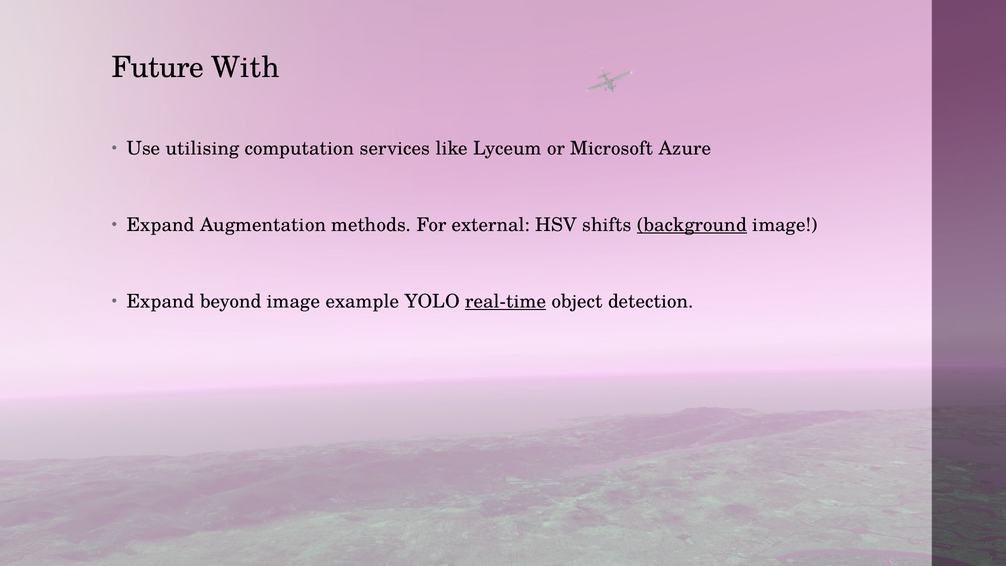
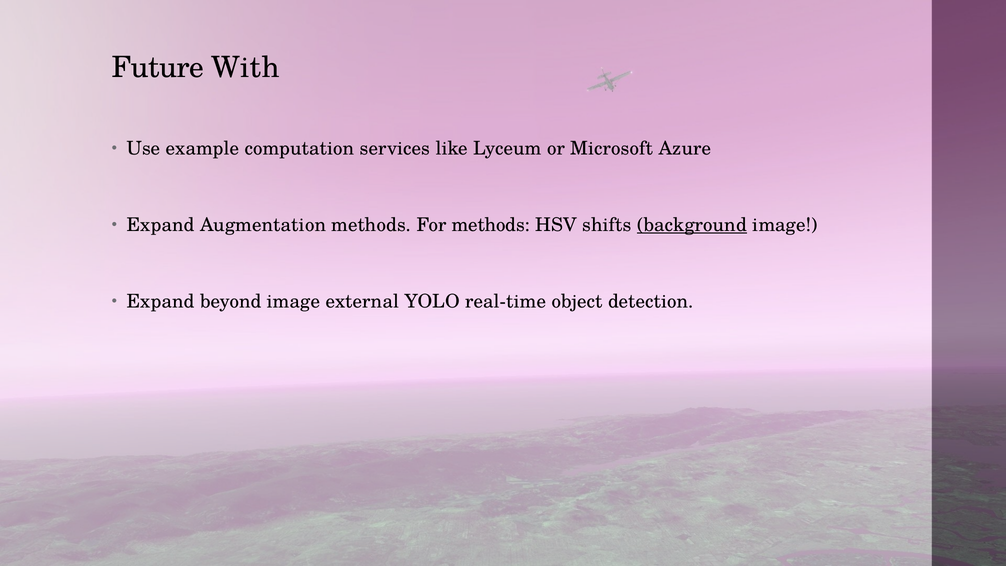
utilising: utilising -> example (203, 148)
For external: external -> methods (491, 225)
example: example -> external (362, 301)
real-time underline: present -> none (506, 301)
